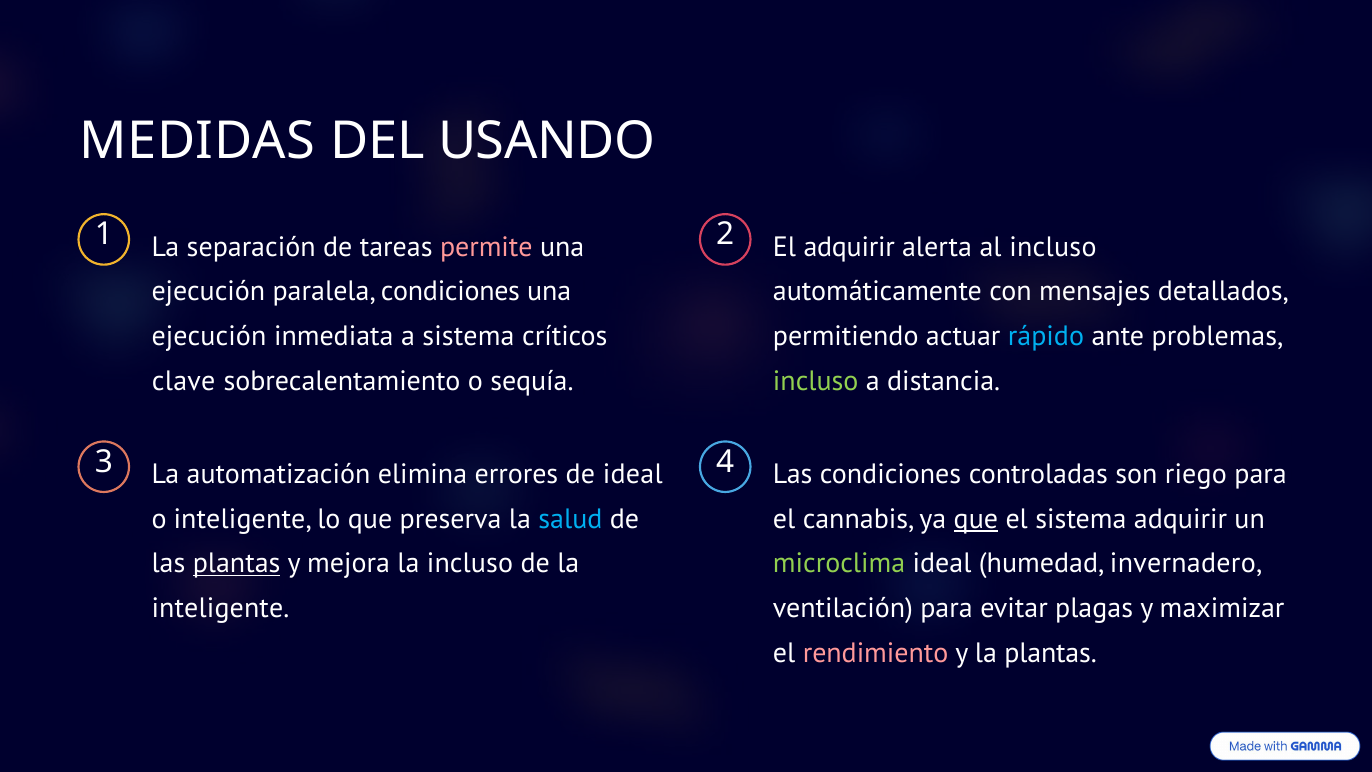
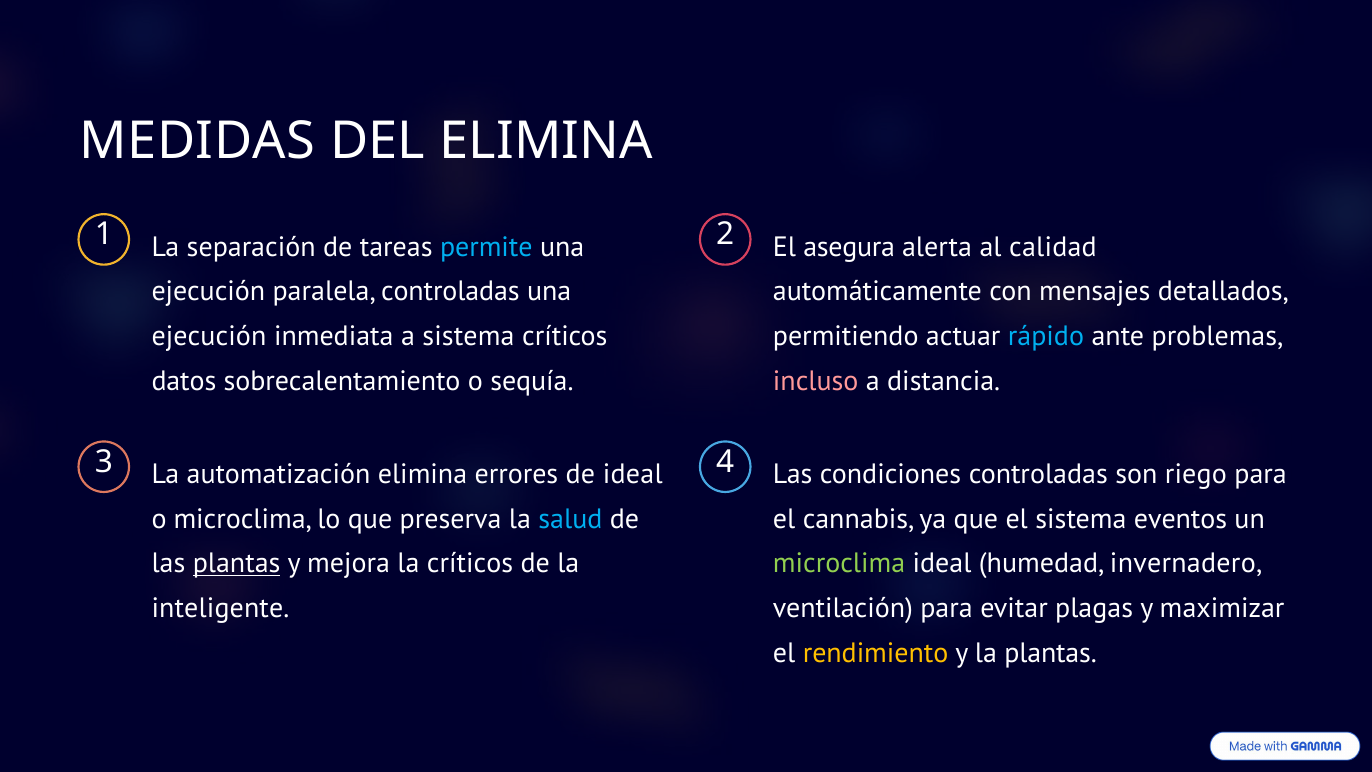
DEL USANDO: USANDO -> ELIMINA (546, 141)
permite colour: pink -> light blue (486, 247)
El adquirir: adquirir -> asegura (849, 247)
al incluso: incluso -> calidad (1053, 247)
paralela condiciones: condiciones -> controladas (450, 291)
clave: clave -> datos (184, 381)
incluso colour: light green -> pink (816, 381)
o inteligente: inteligente -> microclima (243, 519)
que underline: present -> none (976, 519)
sistema adquirir: adquirir -> eventos (1181, 519)
la incluso: incluso -> críticos (470, 563)
rendimiento colour: pink -> yellow (876, 653)
